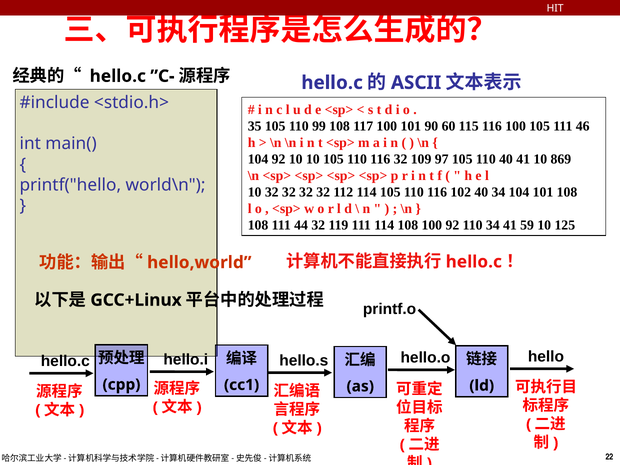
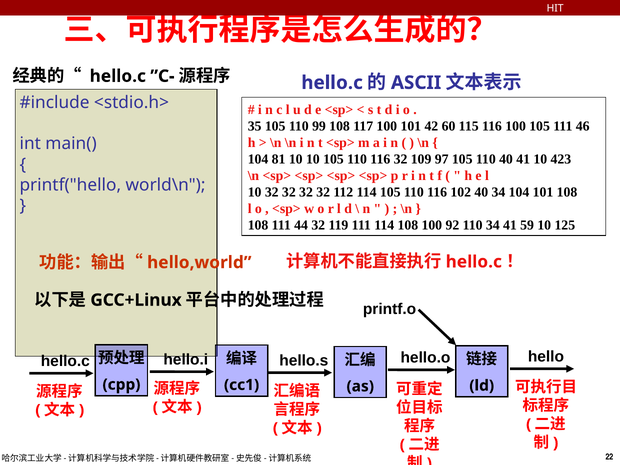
90: 90 -> 42 (431, 126)
104 92: 92 -> 81 (279, 159)
869: 869 -> 423 (561, 159)
